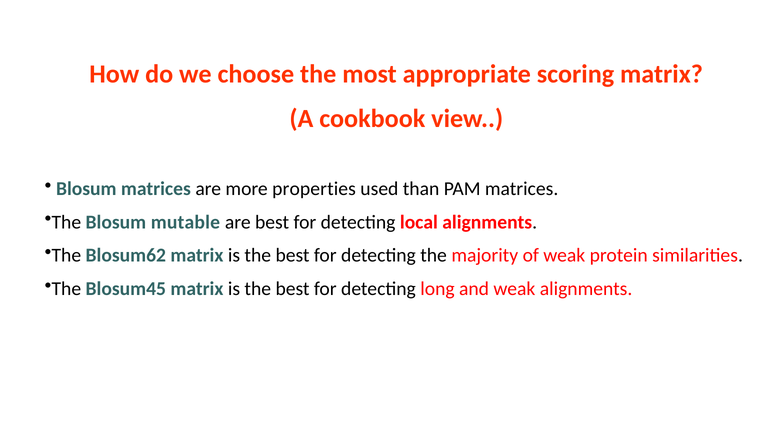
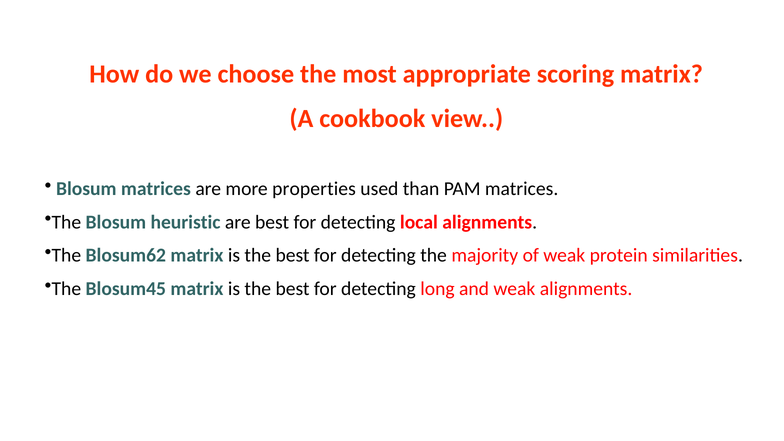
mutable: mutable -> heuristic (186, 222)
